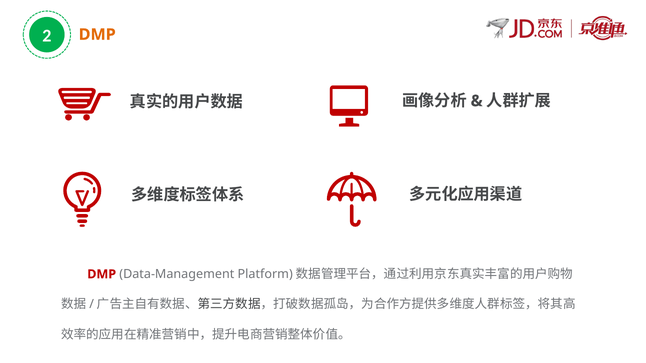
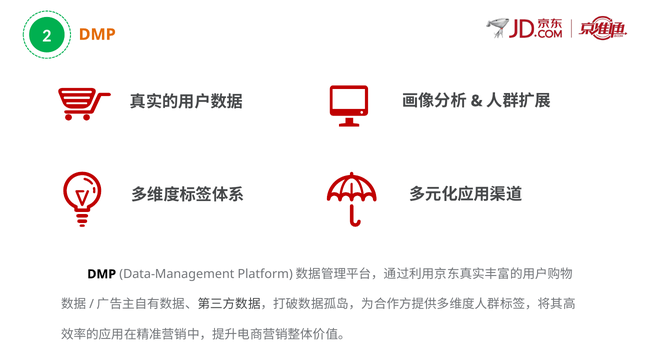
DMP colour: red -> black (102, 274)
